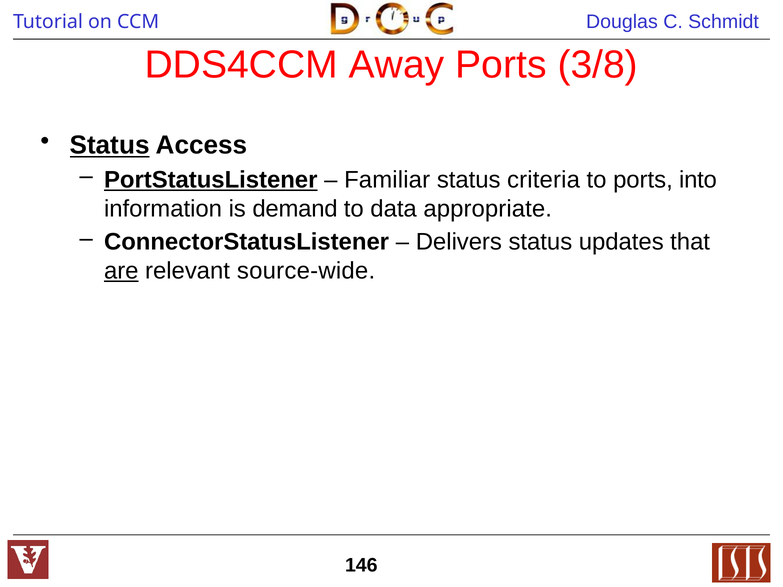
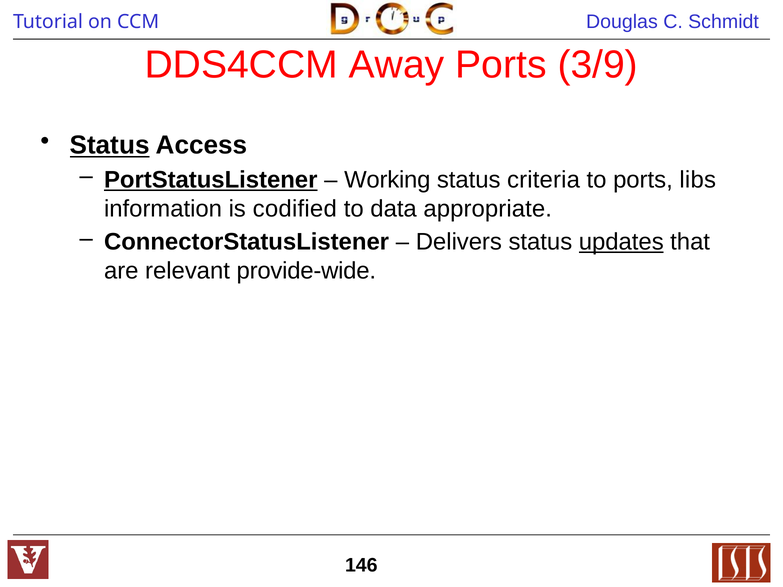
3/8: 3/8 -> 3/9 (598, 65)
Familiar: Familiar -> Working (387, 180)
into: into -> libs (698, 180)
demand: demand -> codified (295, 209)
updates underline: none -> present (621, 242)
are underline: present -> none (121, 271)
source-wide: source-wide -> provide-wide (306, 271)
